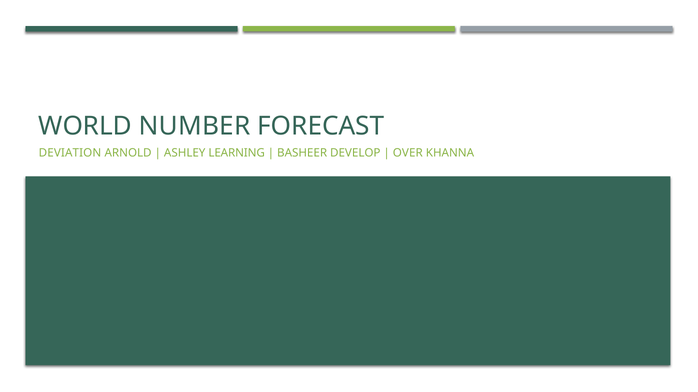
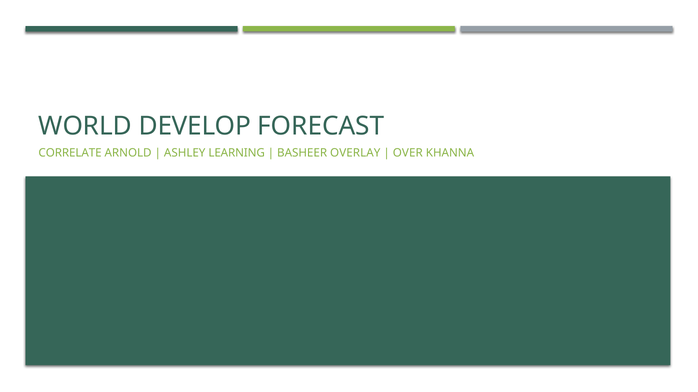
NUMBER: NUMBER -> DEVELOP (195, 126)
DEVIATION: DEVIATION -> CORRELATE (70, 153)
DEVELOP: DEVELOP -> OVERLAY (355, 153)
